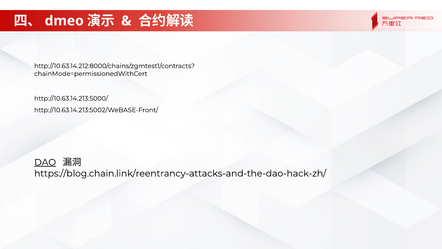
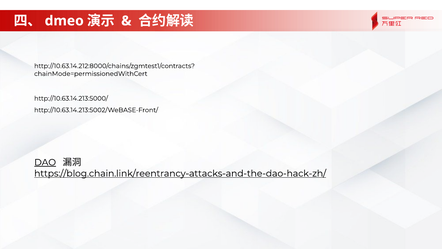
https://blog.chain.link/reentrancy-attacks-and-the-dao-hack-zh/ underline: none -> present (180, 173)
